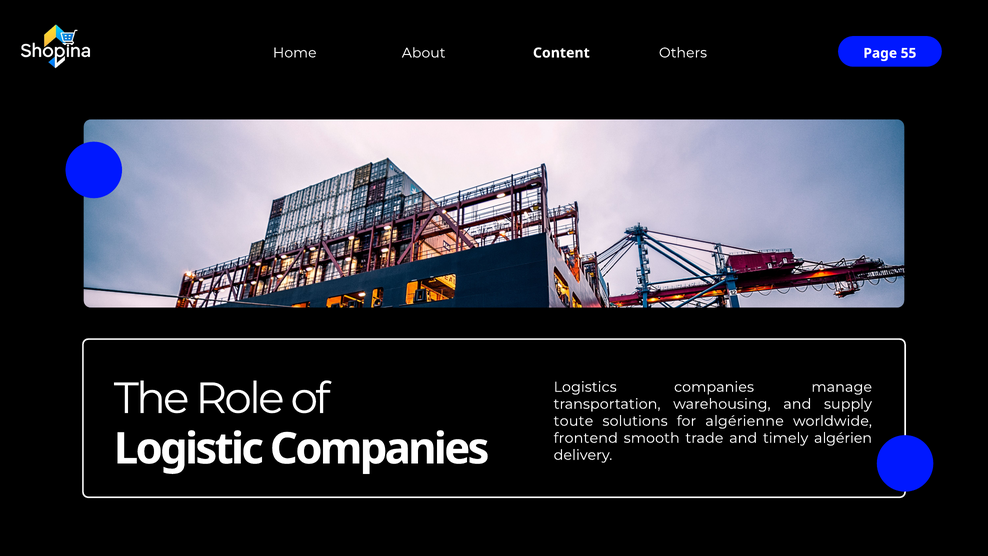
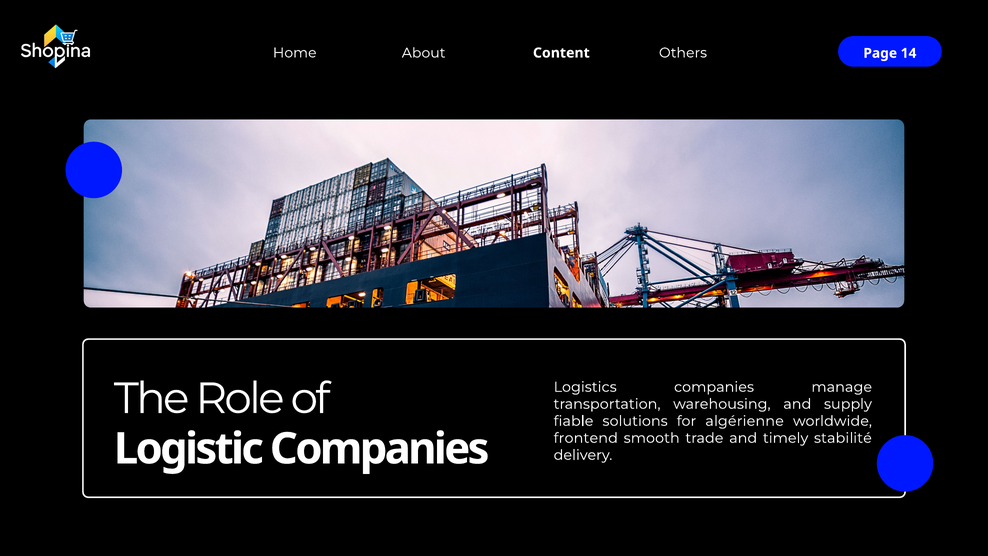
55: 55 -> 14 (909, 53)
toute: toute -> fiable (574, 421)
algérien: algérien -> stabilité (843, 438)
